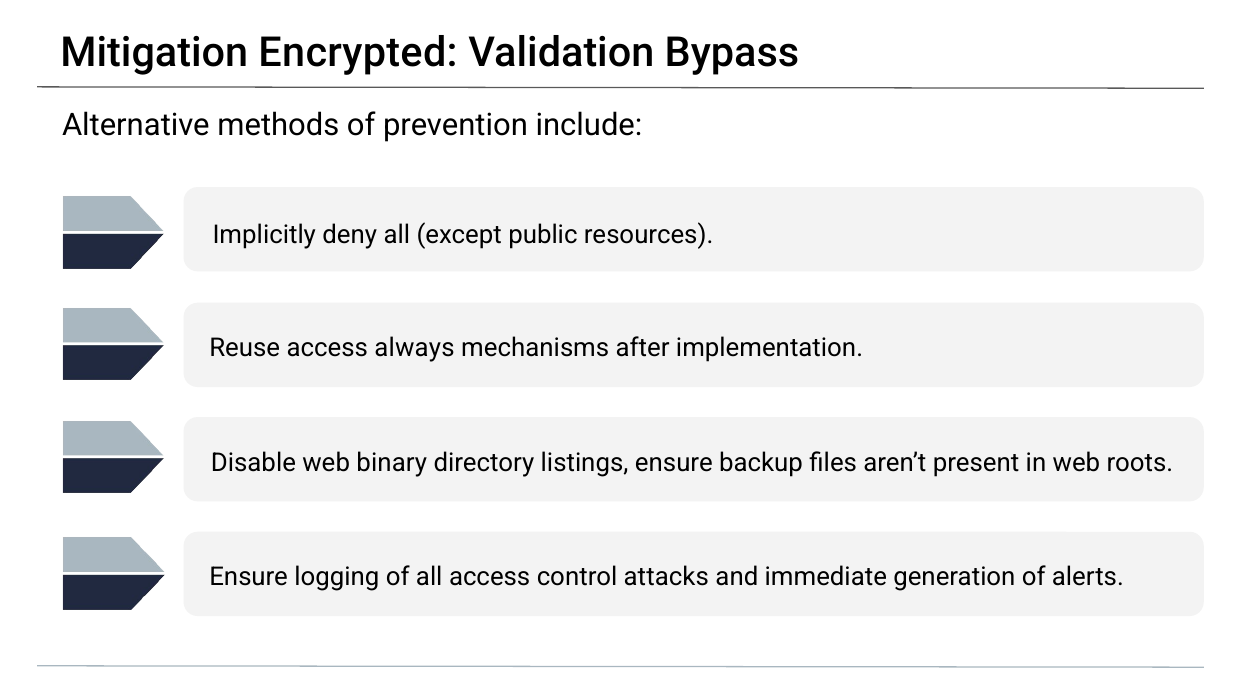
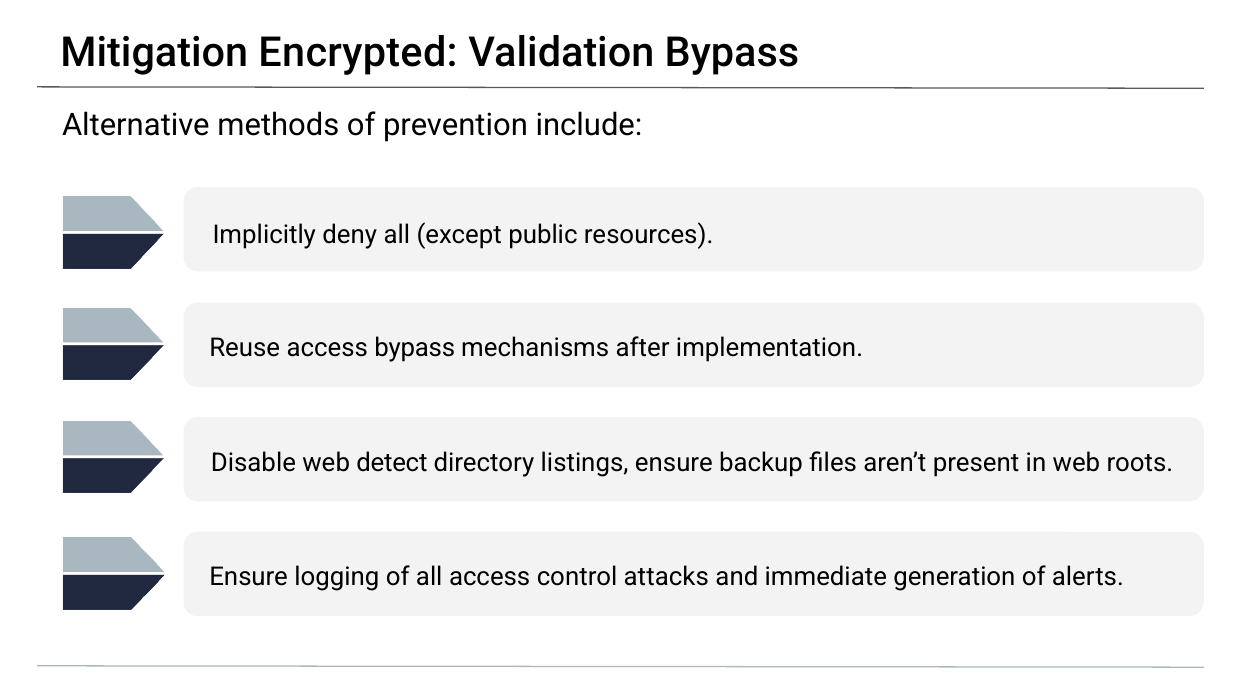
access always: always -> bypass (415, 348)
binary: binary -> detect (392, 463)
